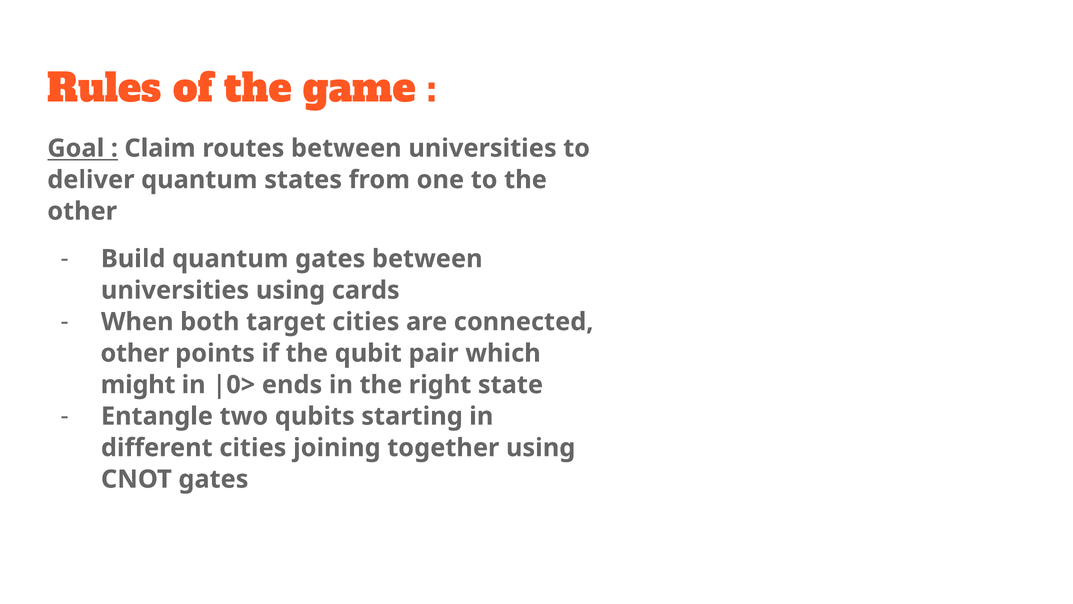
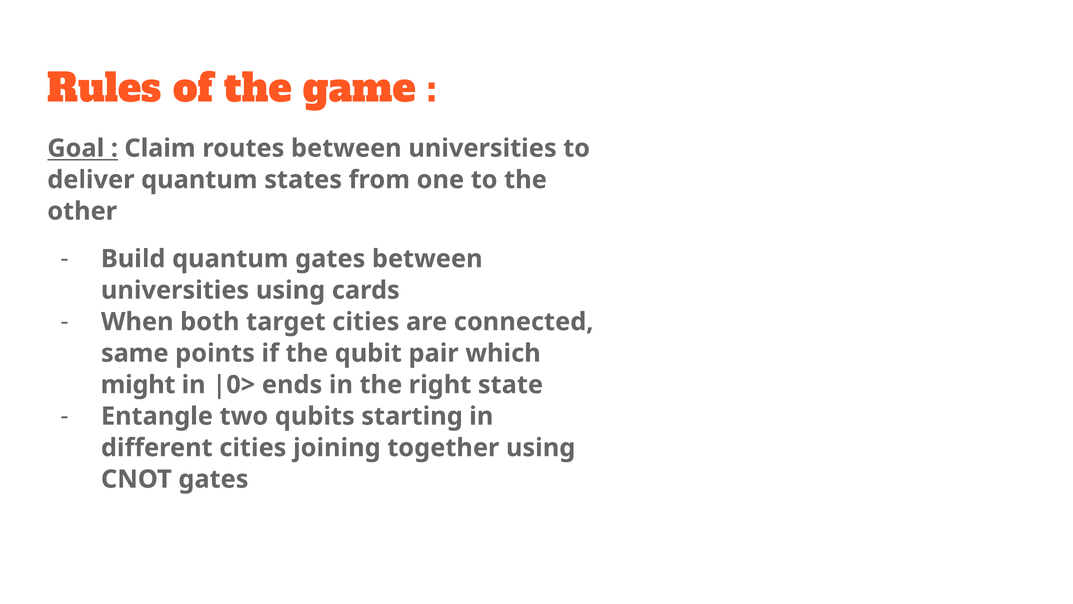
other: other -> same (135, 353)
